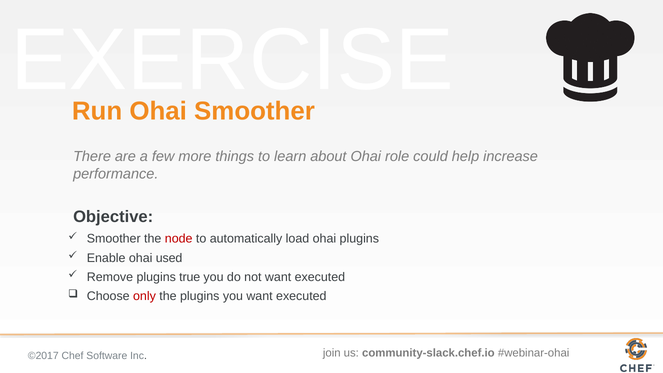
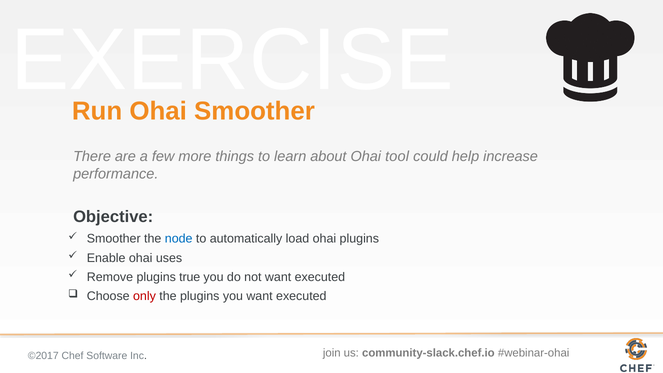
role: role -> tool (397, 156)
node colour: red -> blue (179, 239)
used: used -> uses (169, 258)
